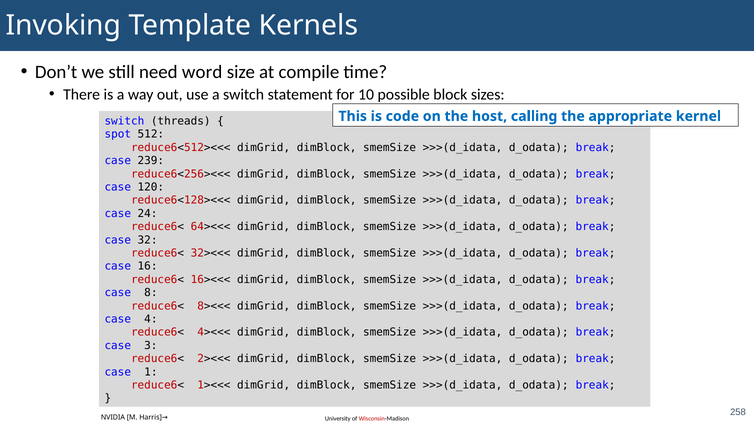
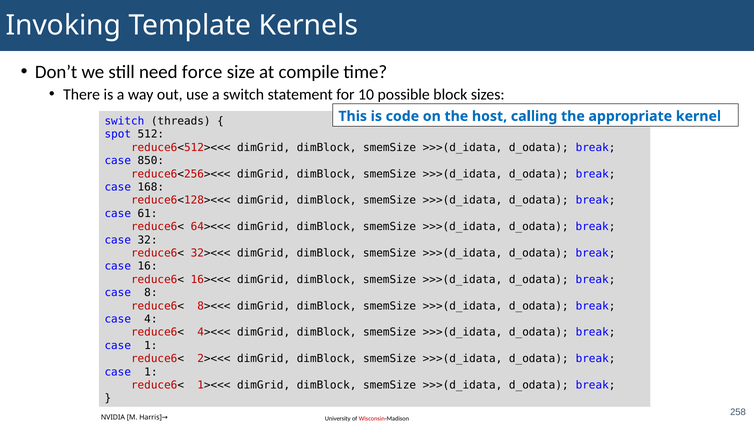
word: word -> force (202, 72)
239: 239 -> 850 (151, 161)
120: 120 -> 168 (151, 187)
24: 24 -> 61 (148, 214)
3: 3 -> 1 (151, 346)
